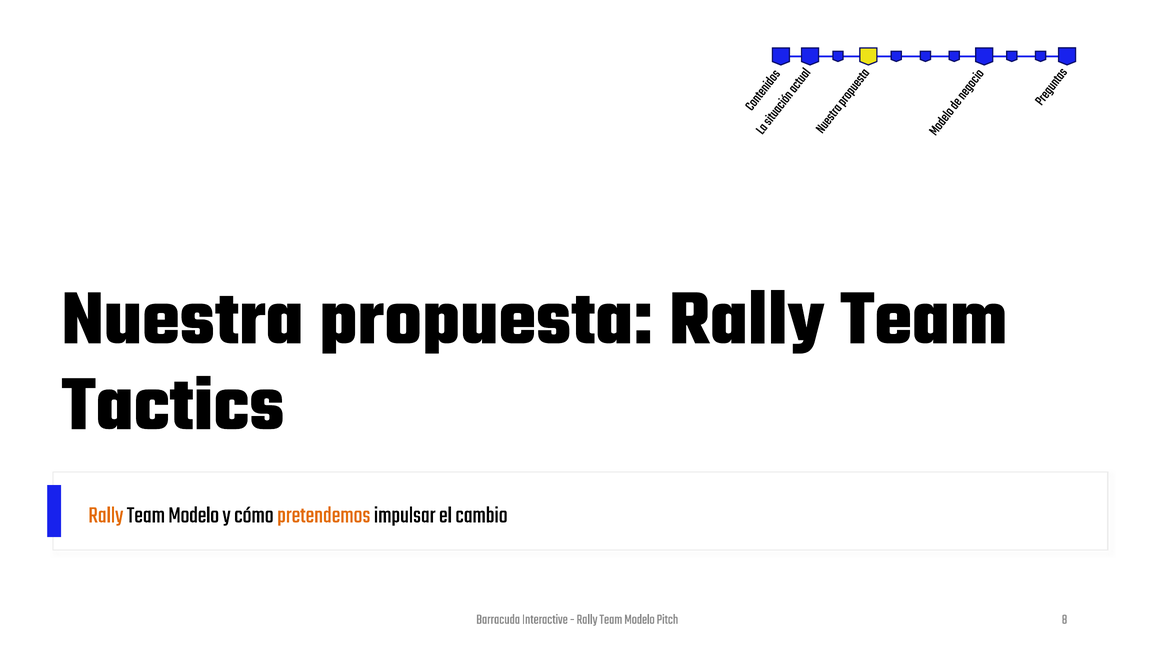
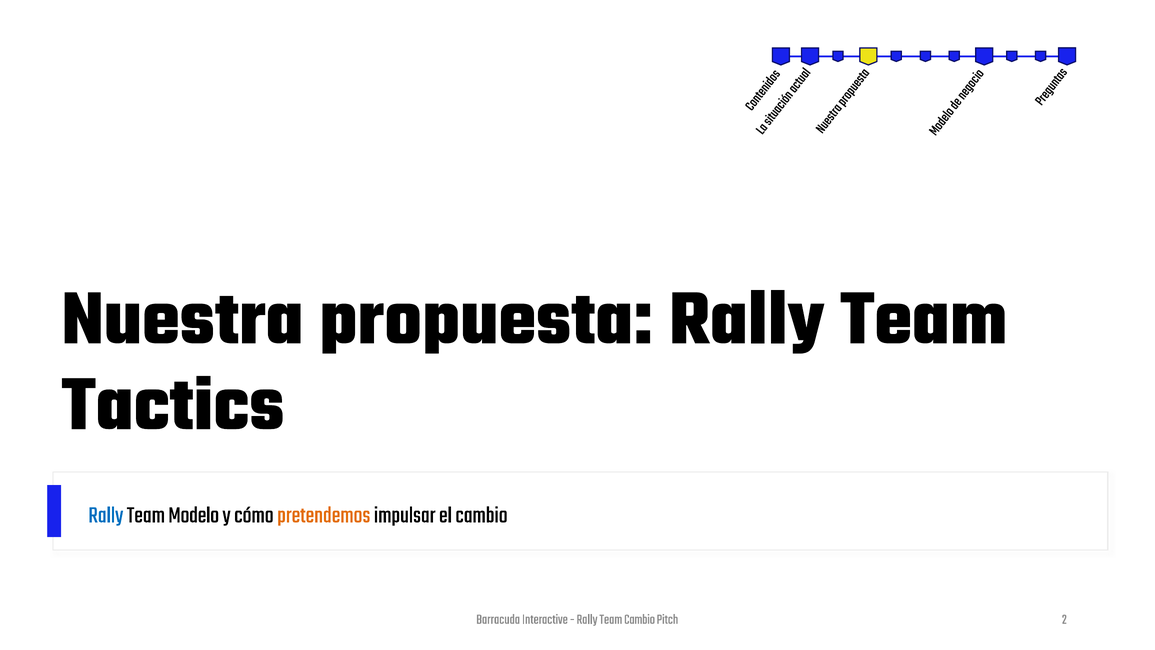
Rally colour: orange -> blue (106, 514)
Modelo: Modelo -> Cambio (640, 619)
8: 8 -> 2 (1064, 619)
